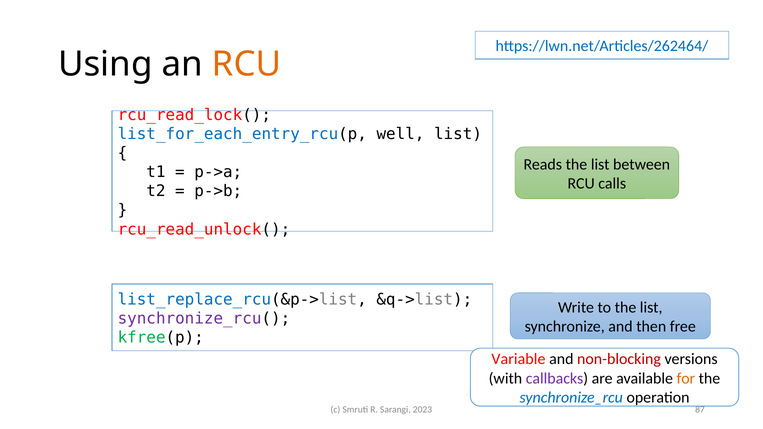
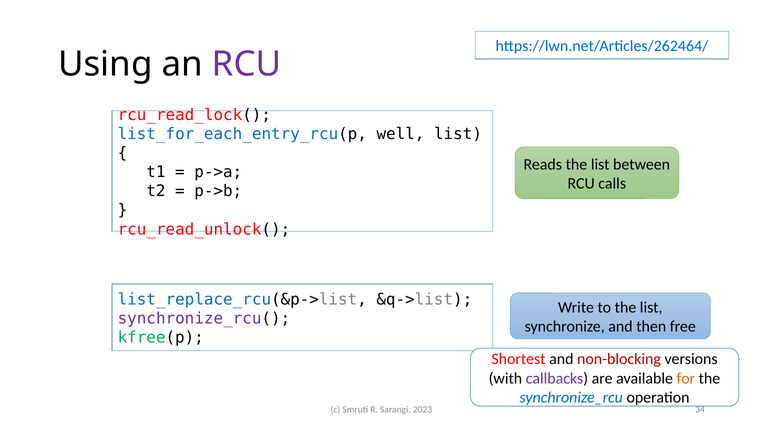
RCU colour: orange -> purple (247, 64)
Variable: Variable -> Shortest (518, 359)
87: 87 -> 34 (700, 410)
